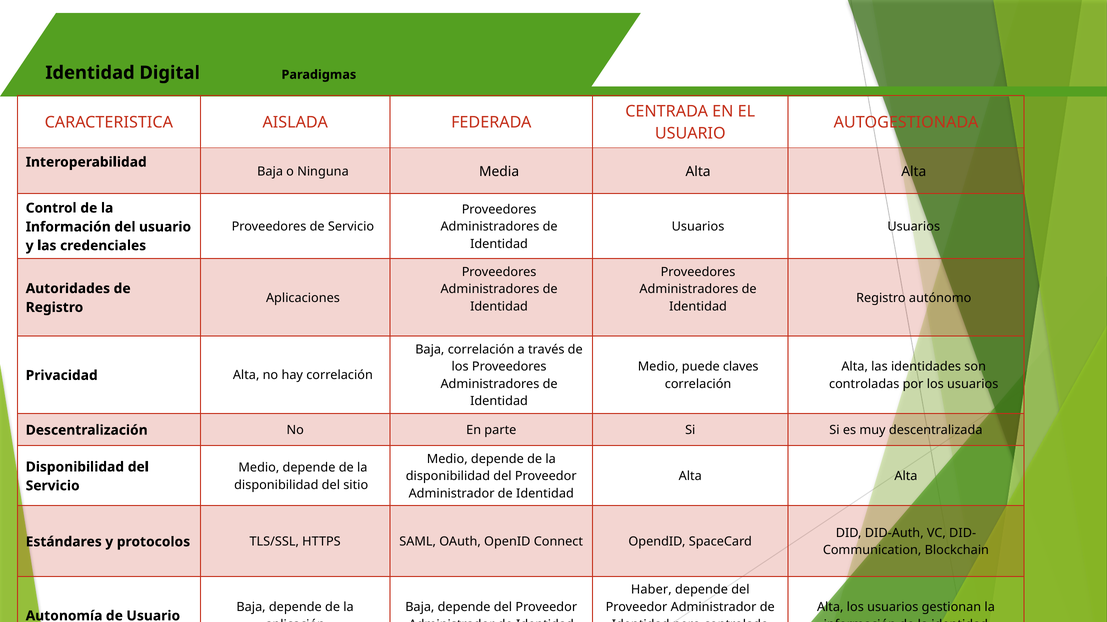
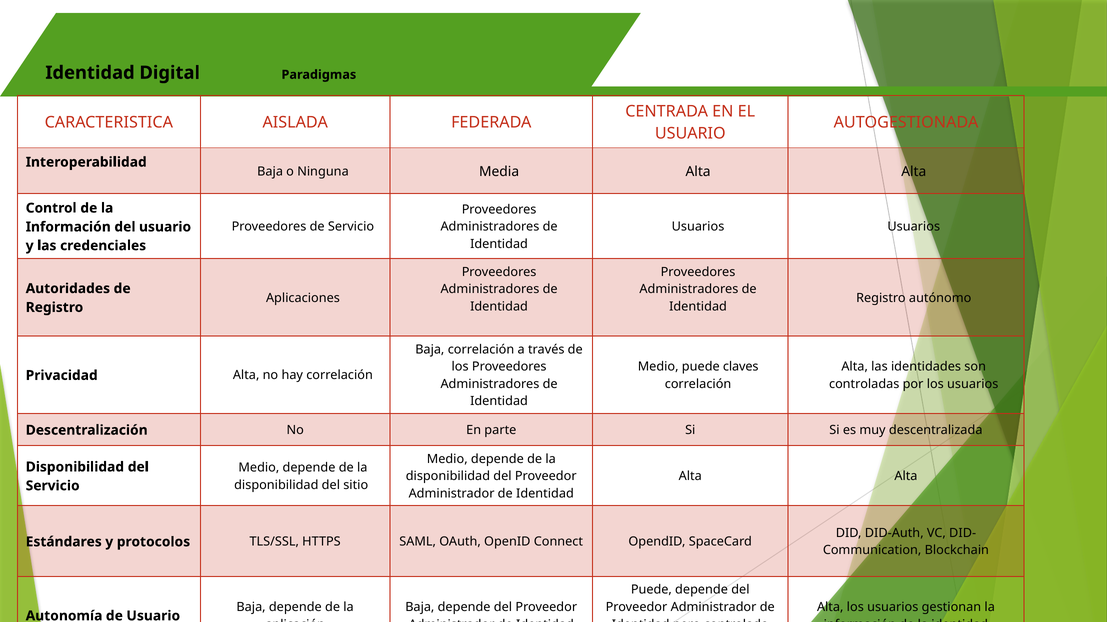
Haber: Haber -> Puede (651, 590)
